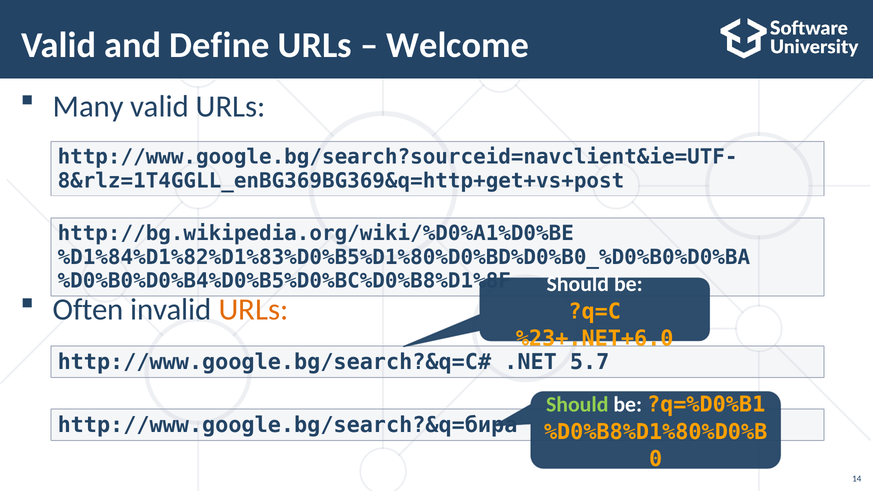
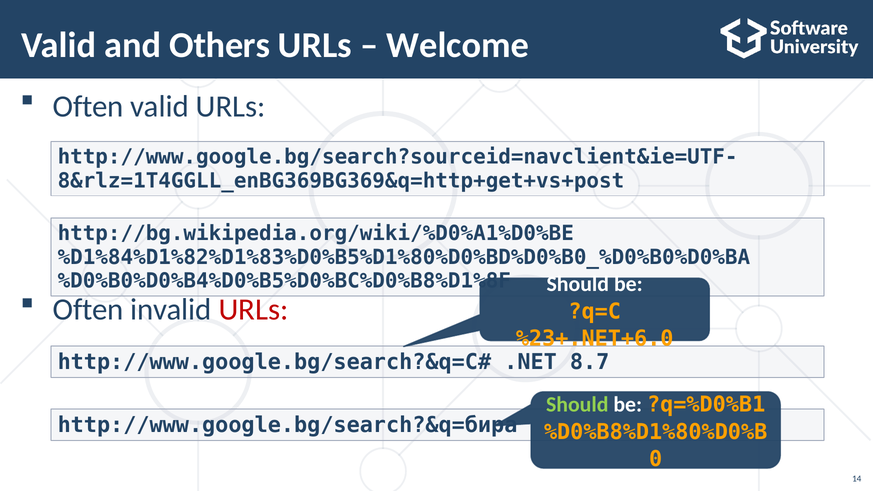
Define: Define -> Others (220, 45)
Many: Many -> Often (88, 106)
URLs colour: orange -> red (254, 309)
5.7: 5.7 -> 8.7 (590, 362)
